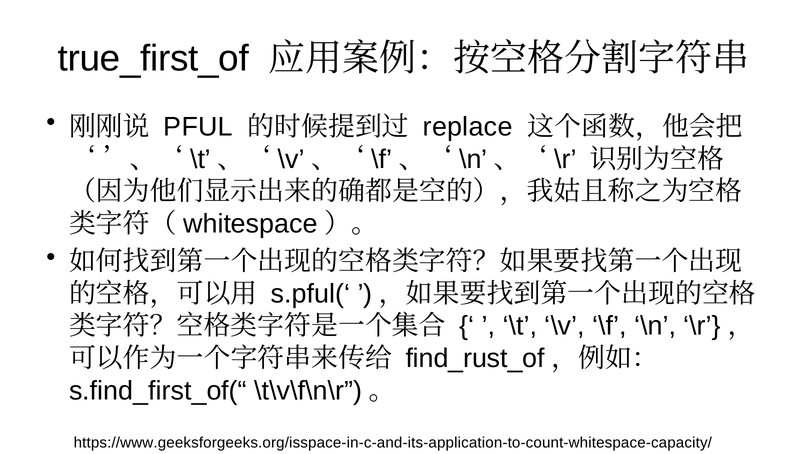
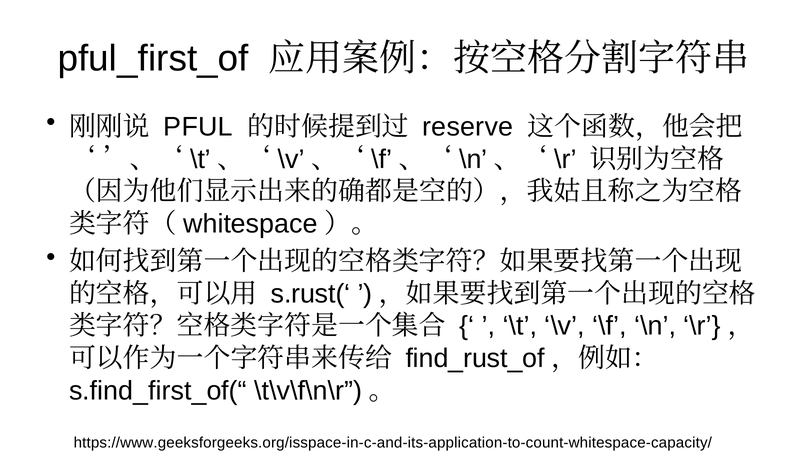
true_first_of: true_first_of -> pful_first_of (153, 59)
replace: replace -> reserve (468, 127)
s.pful(‘: s.pful(‘ -> s.rust(‘ (311, 294)
